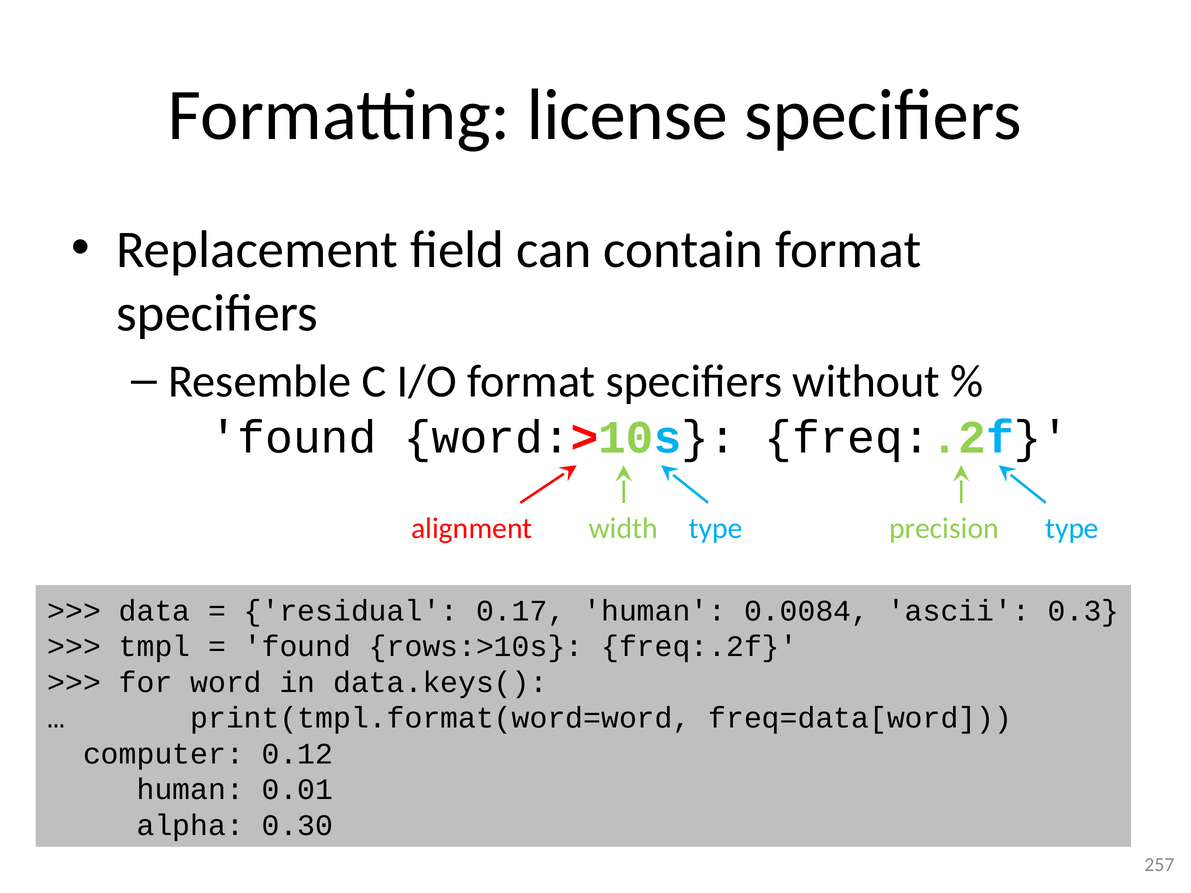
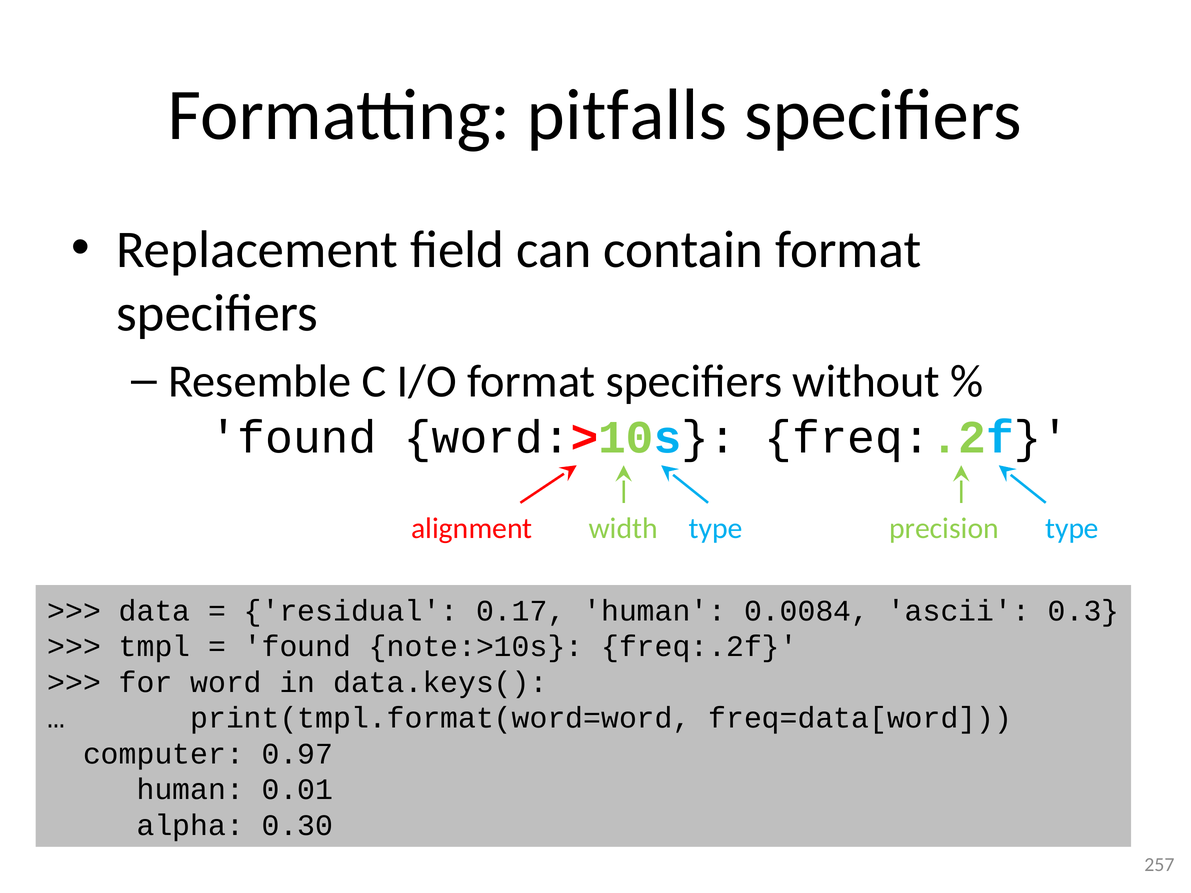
license: license -> pitfalls (627, 115)
rows:>10s: rows:>10s -> note:>10s (476, 647)
0.12: 0.12 -> 0.97 (297, 754)
